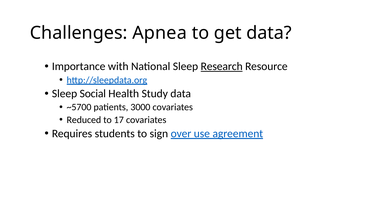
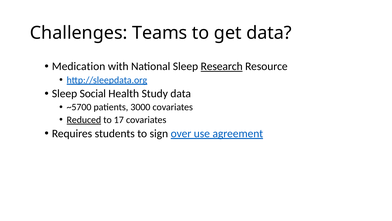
Apnea: Apnea -> Teams (160, 33)
Importance: Importance -> Medication (79, 66)
Reduced underline: none -> present (84, 120)
